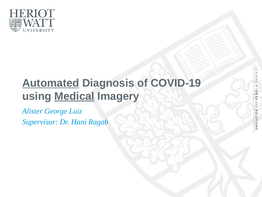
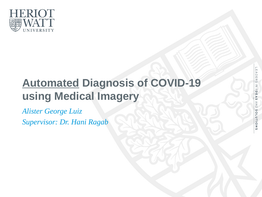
Medical underline: present -> none (74, 96)
